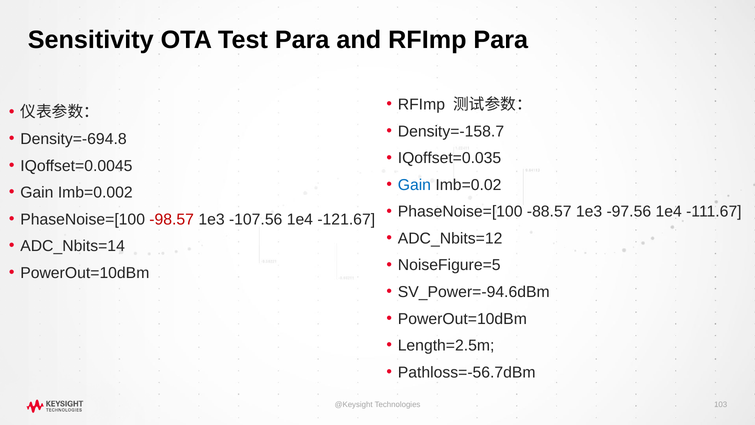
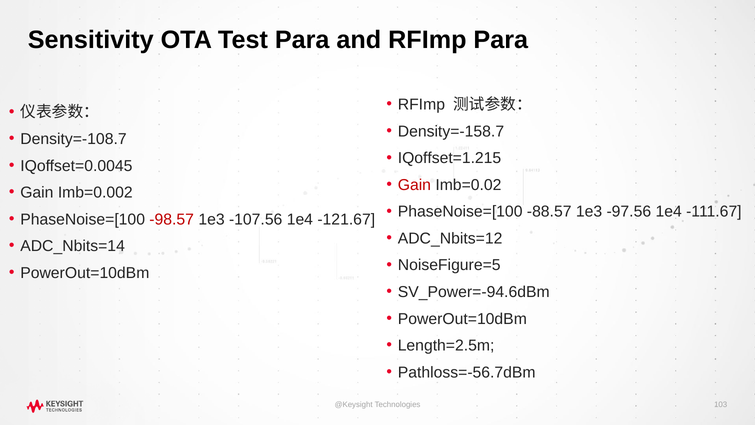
Density=-694.8: Density=-694.8 -> Density=-108.7 (73, 139)
IQoffset=0.035: IQoffset=0.035 -> IQoffset=1.215 (449, 158)
Gain colour: blue -> red (414, 185)
